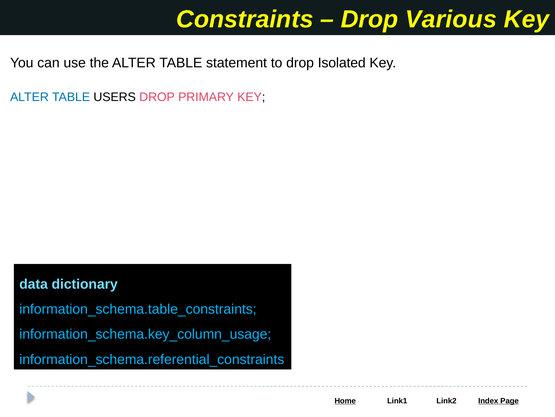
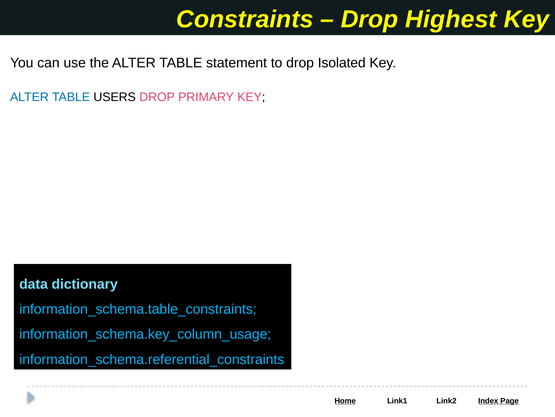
Various: Various -> Highest (451, 19)
